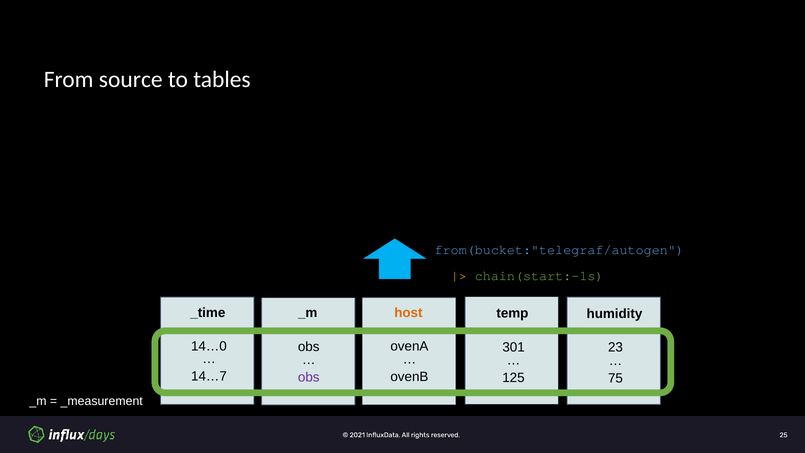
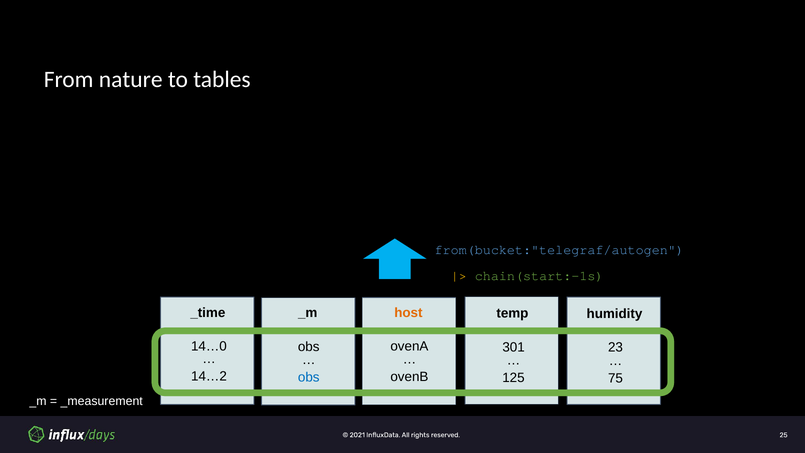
source: source -> nature (131, 79)
14…7: 14…7 -> 14…2 (209, 376)
obs colour: purple -> blue (309, 377)
